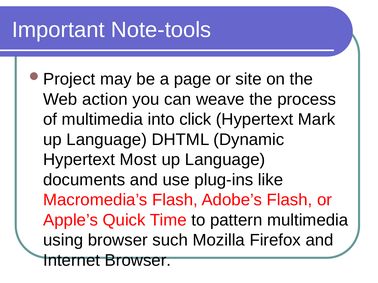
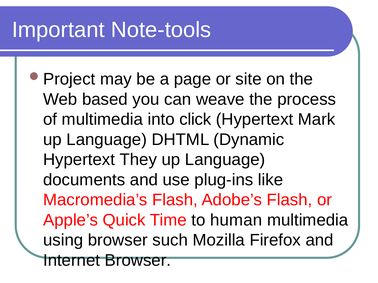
action: action -> based (105, 99)
Most: Most -> They (138, 160)
pattern: pattern -> human (236, 220)
